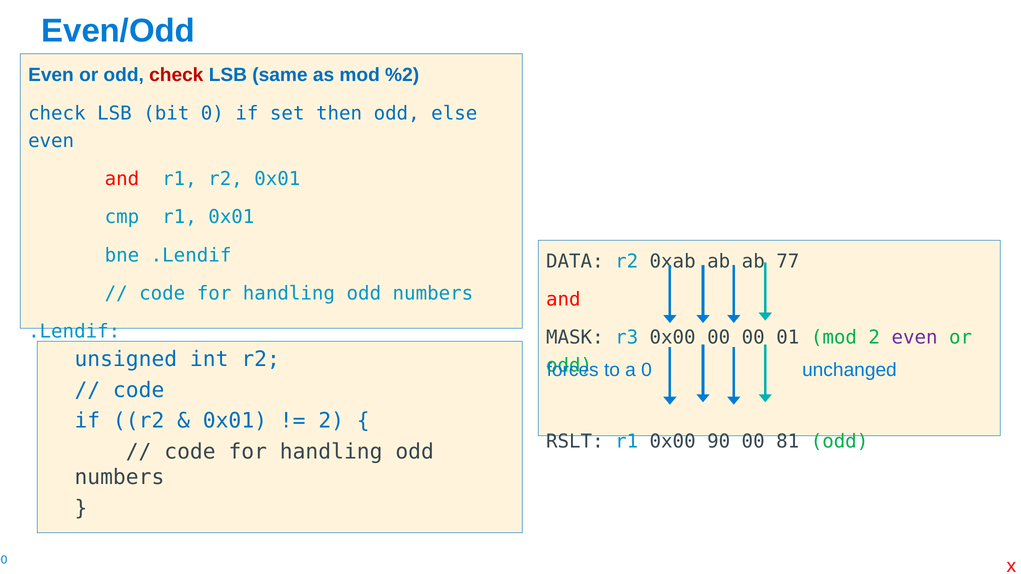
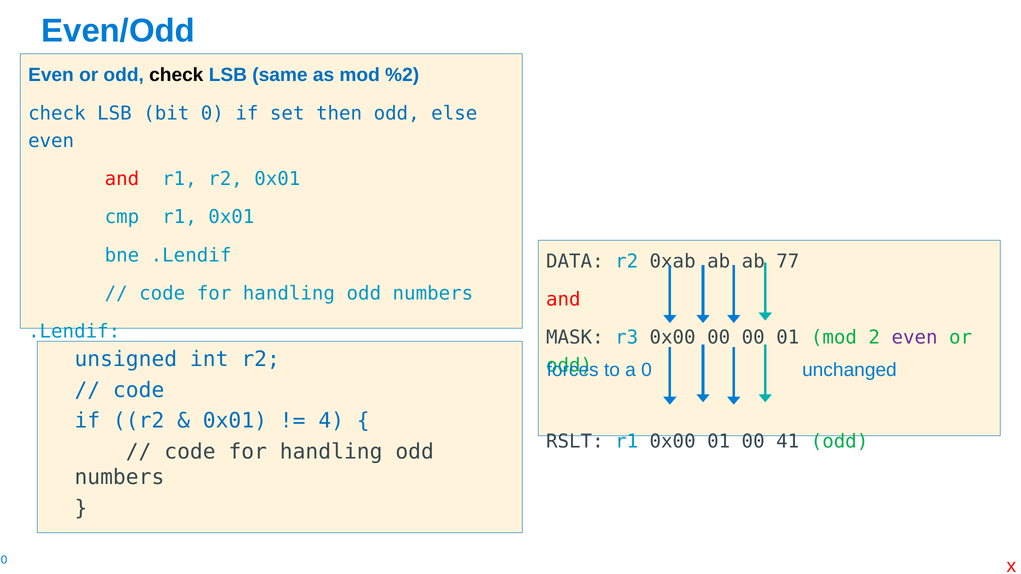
check colour: red -> black (176, 75)
2: 2 -> 4 (331, 421)
0x00 90: 90 -> 01 (719, 442)
81: 81 -> 41 (788, 442)
